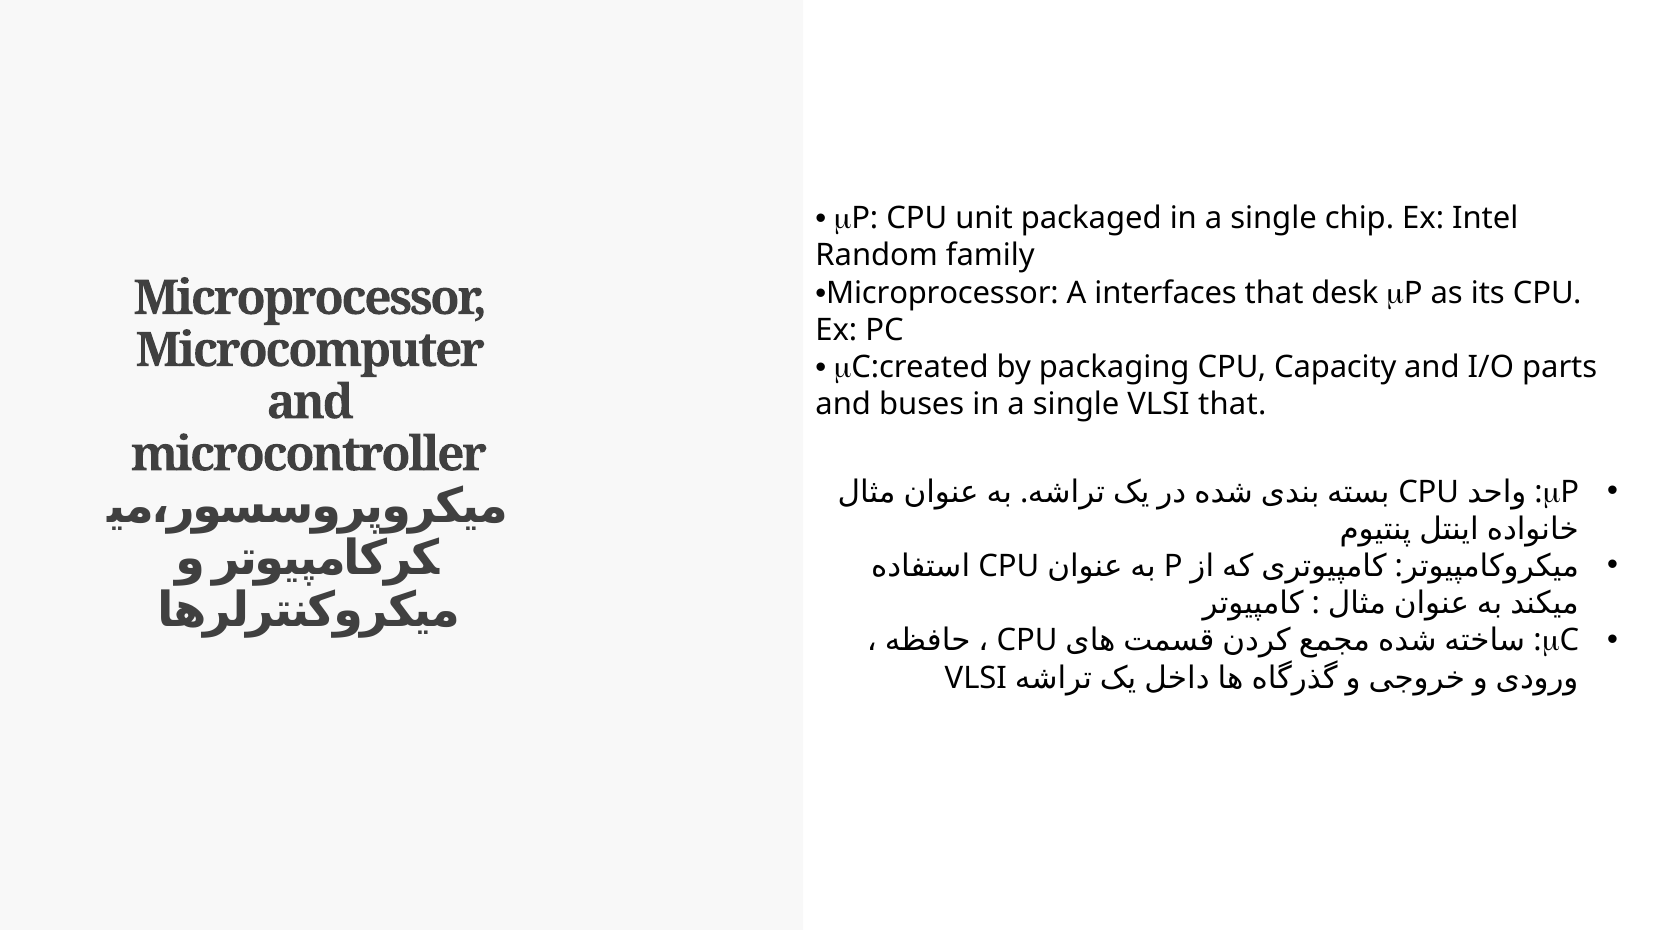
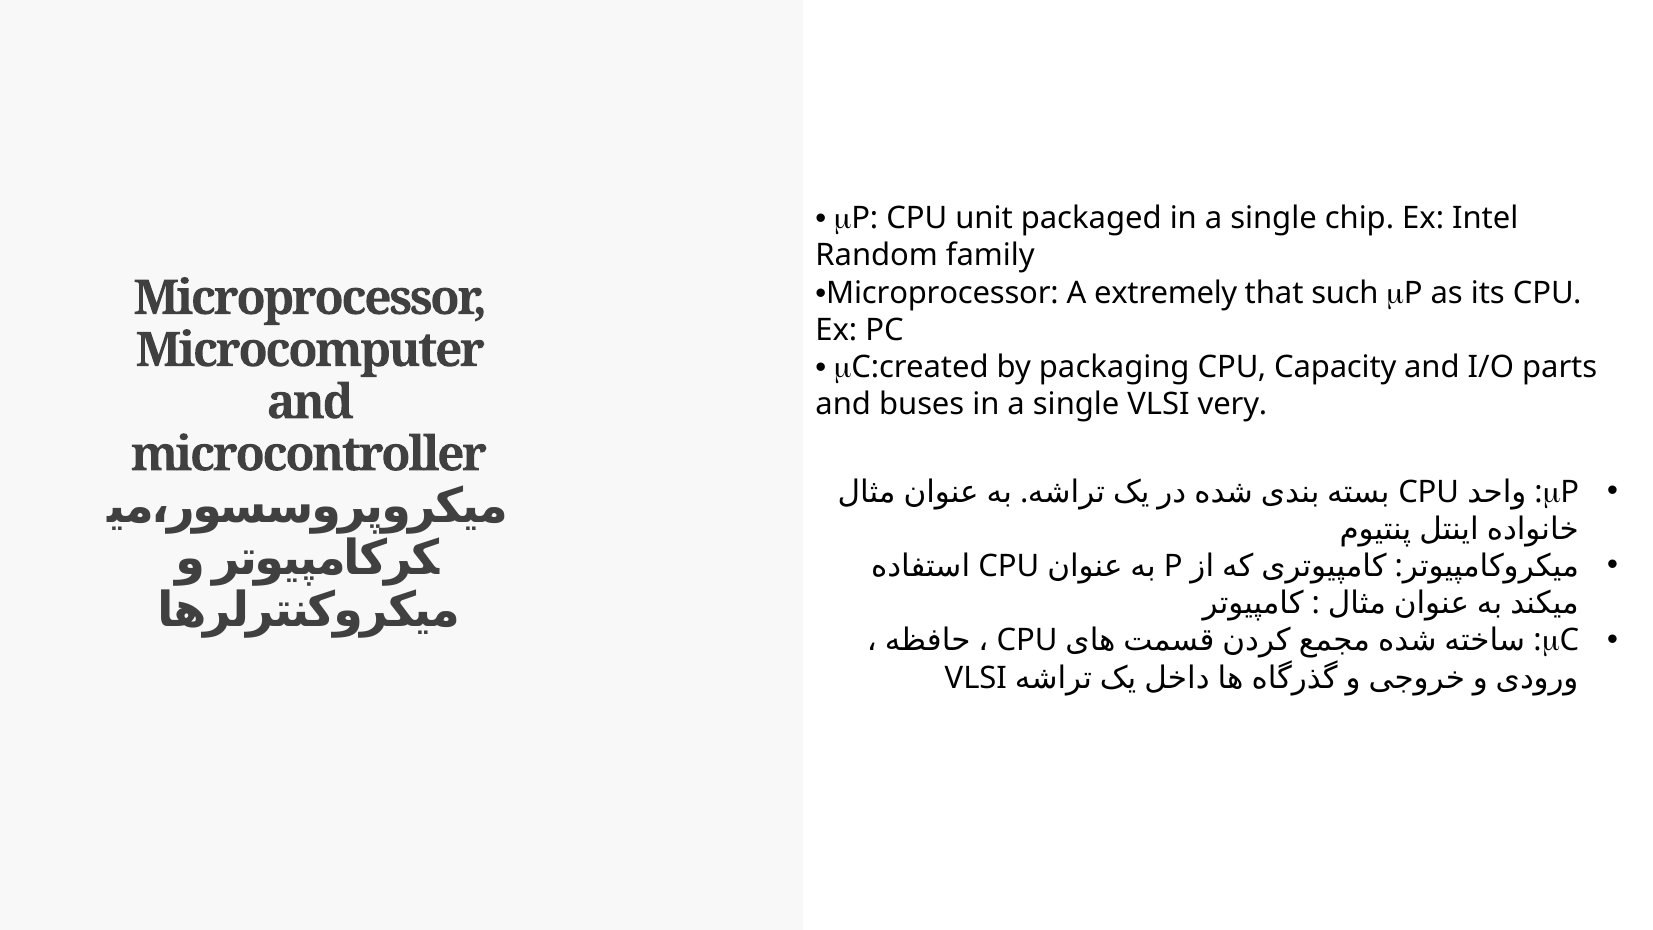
interfaces: interfaces -> extremely (1166, 293)
desk: desk -> such (1345, 293)
VLSI that: that -> very (1232, 404)
